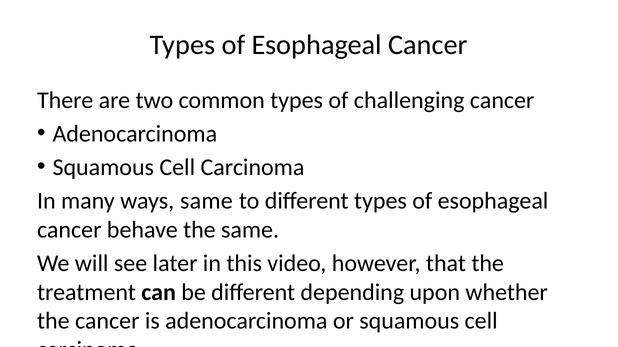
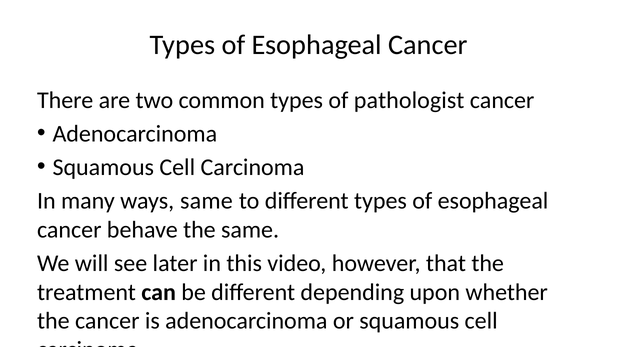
challenging: challenging -> pathologist (409, 100)
